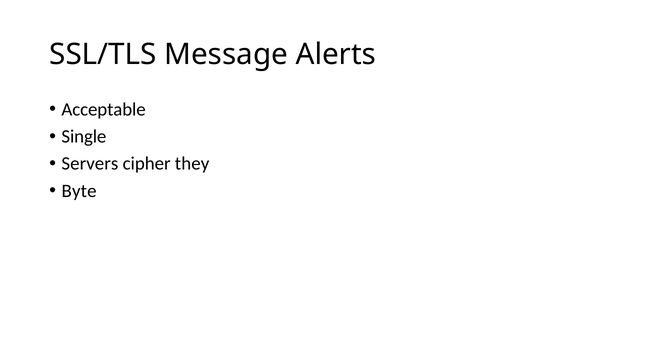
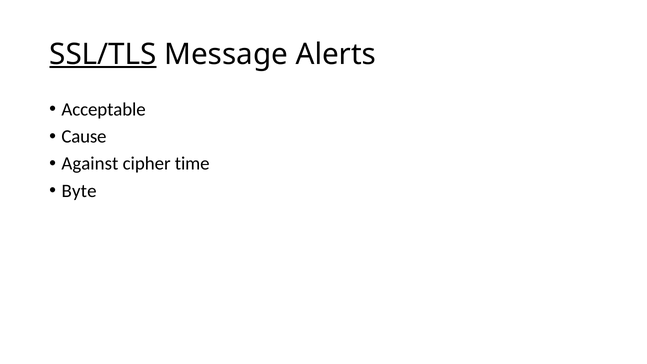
SSL/TLS underline: none -> present (103, 54)
Single: Single -> Cause (84, 137)
Servers: Servers -> Against (90, 164)
they: they -> time (192, 164)
